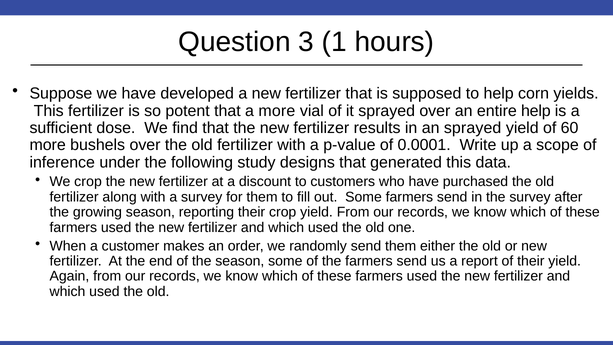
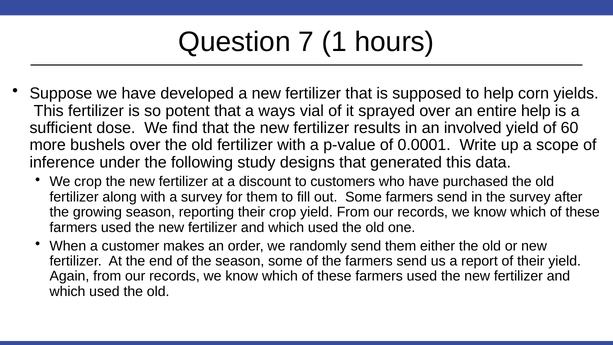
3: 3 -> 7 (306, 42)
a more: more -> ways (277, 111)
an sprayed: sprayed -> involved (473, 128)
